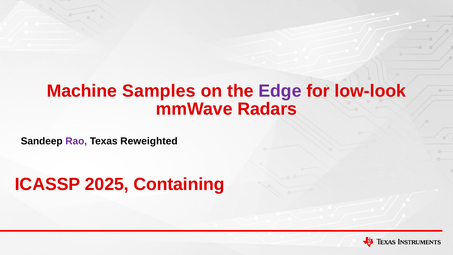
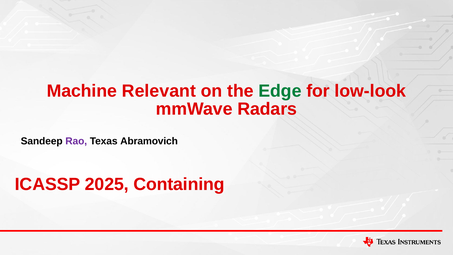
Samples: Samples -> Relevant (159, 91)
Edge colour: purple -> green (280, 91)
Reweighted: Reweighted -> Abramovich (149, 141)
